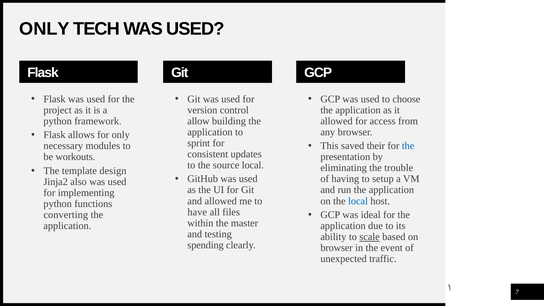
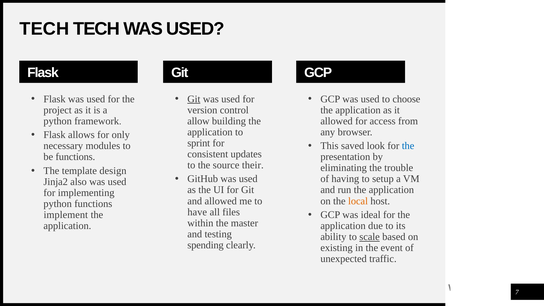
ONLY: ONLY -> TECH (44, 29)
Git underline: none -> present (194, 99)
their: their -> look (376, 146)
be workouts: workouts -> functions (75, 157)
source local: local -> their (253, 165)
local colour: blue -> orange (358, 201)
converting: converting -> implement (66, 215)
browser: browser -> existing (337, 248)
